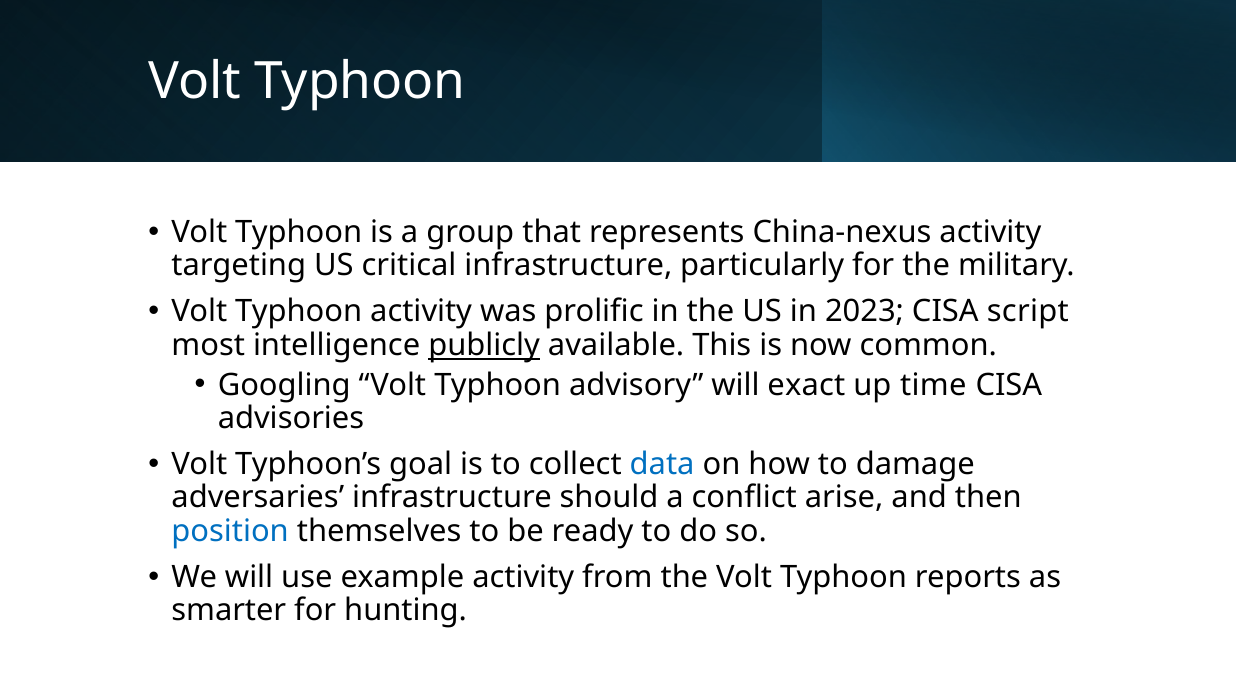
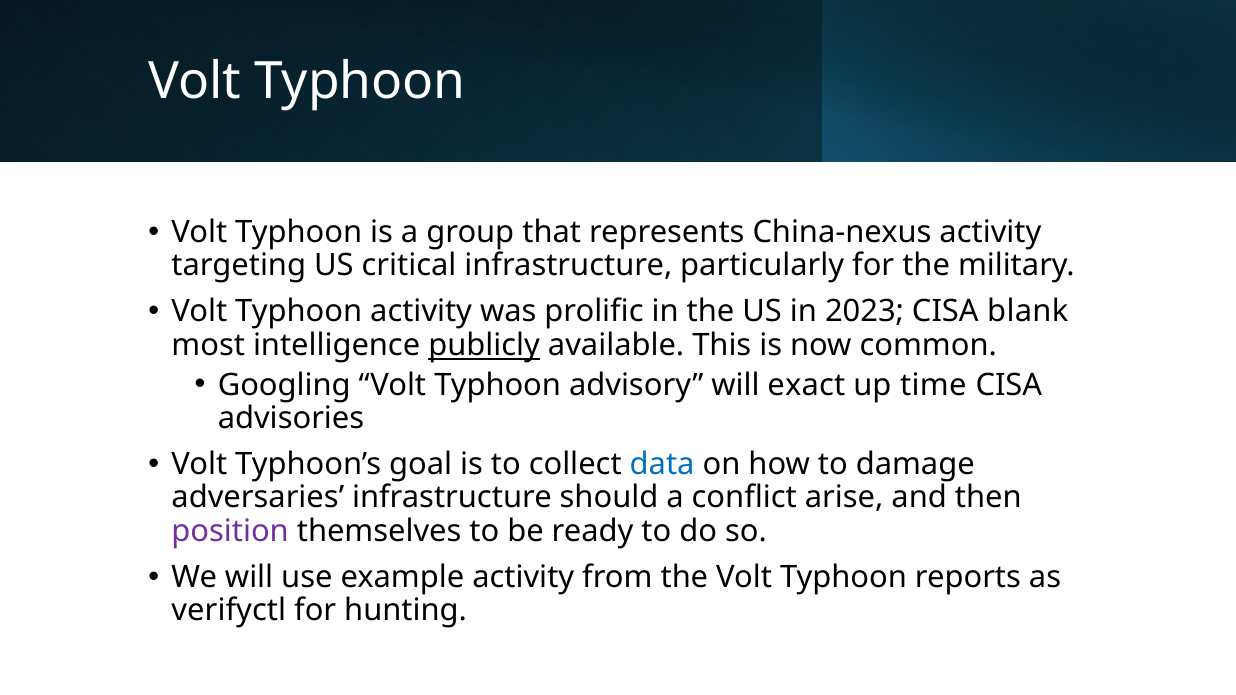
script: script -> blank (1028, 312)
position colour: blue -> purple (230, 531)
smarter: smarter -> verifyctl (229, 611)
